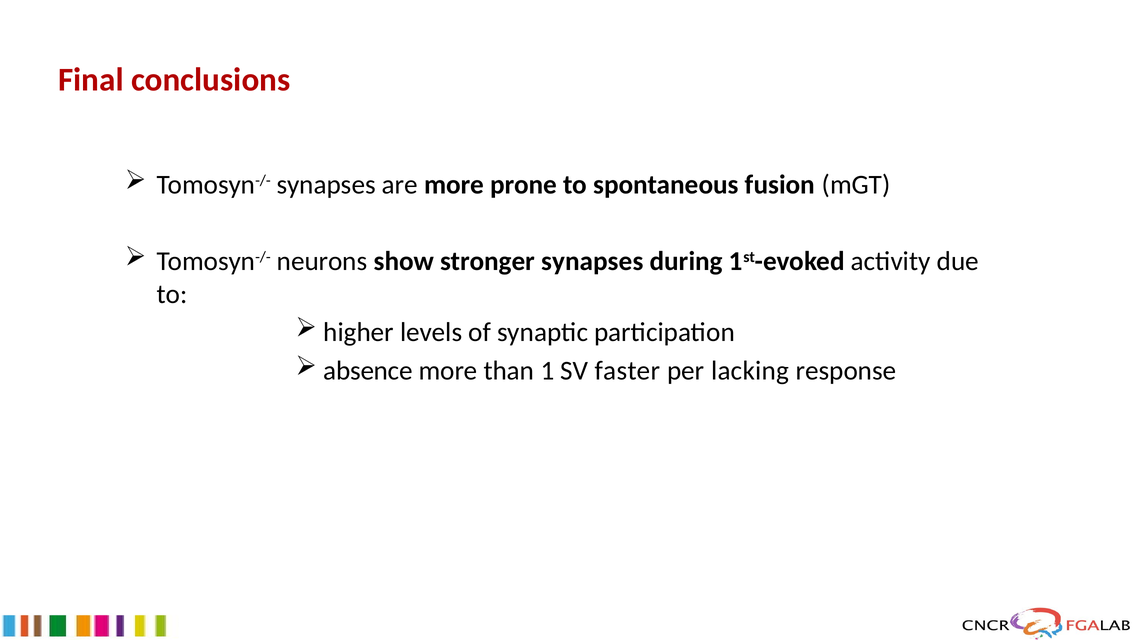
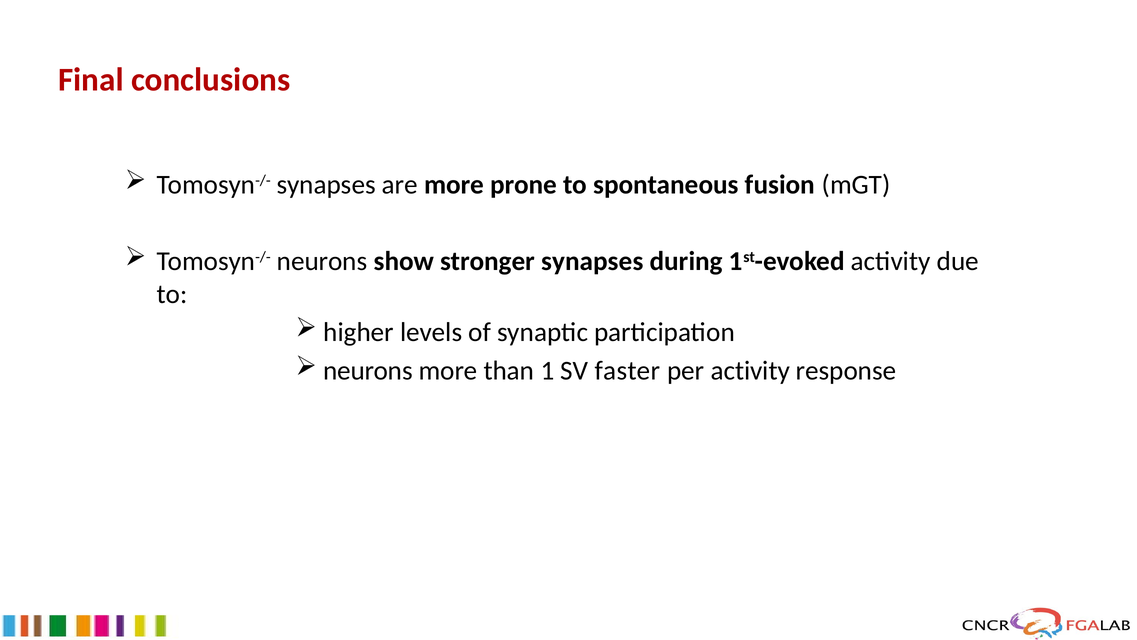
absence: absence -> neurons (368, 370)
per lacking: lacking -> activity (750, 370)
